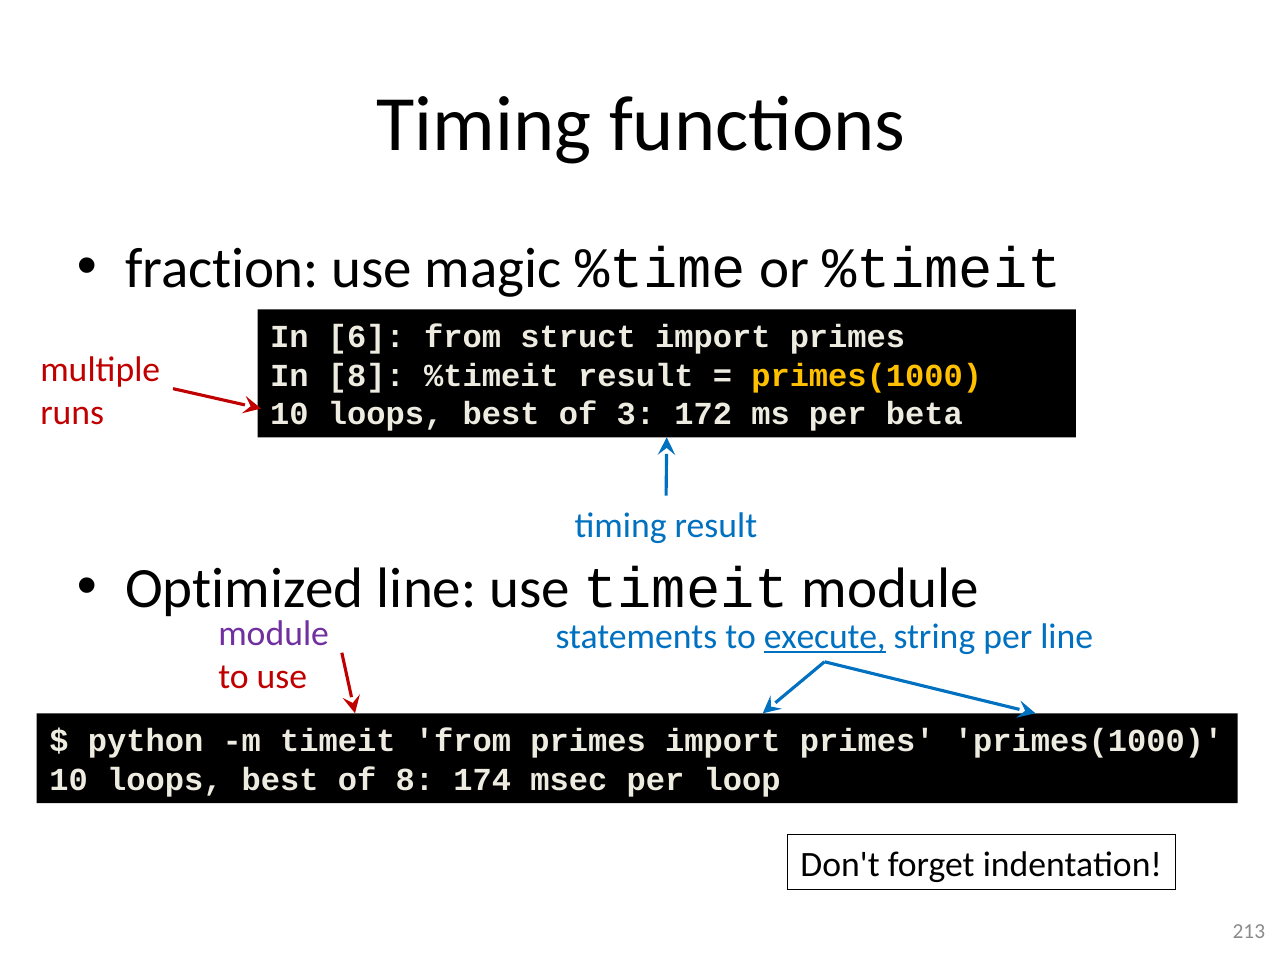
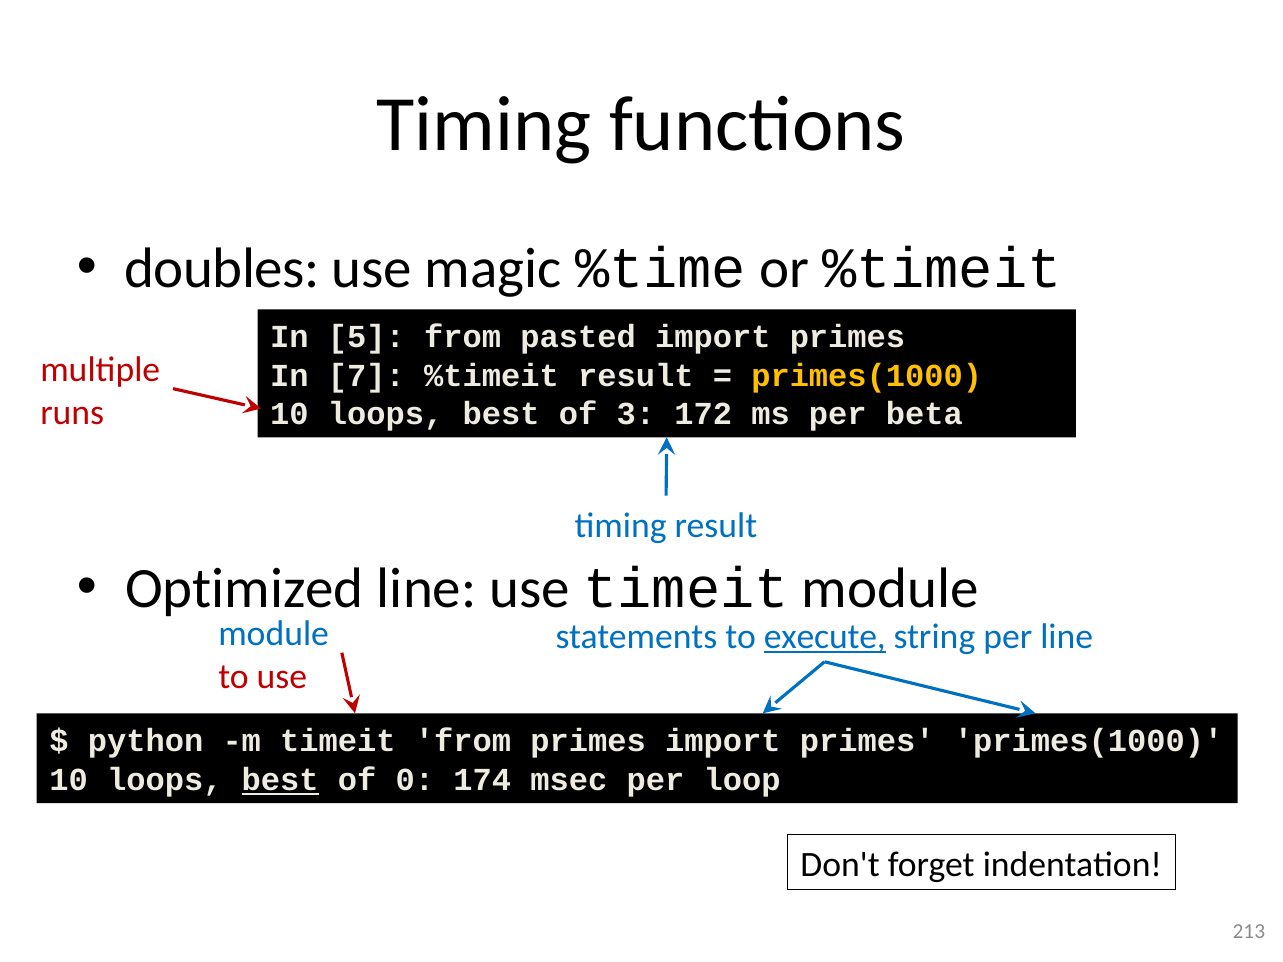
fraction: fraction -> doubles (222, 269)
6: 6 -> 5 (366, 337)
struct: struct -> pasted (578, 337)
In 8: 8 -> 7 (366, 376)
module colour: purple -> blue (274, 634)
best underline: none -> present (280, 780)
of 8: 8 -> 0 (415, 780)
